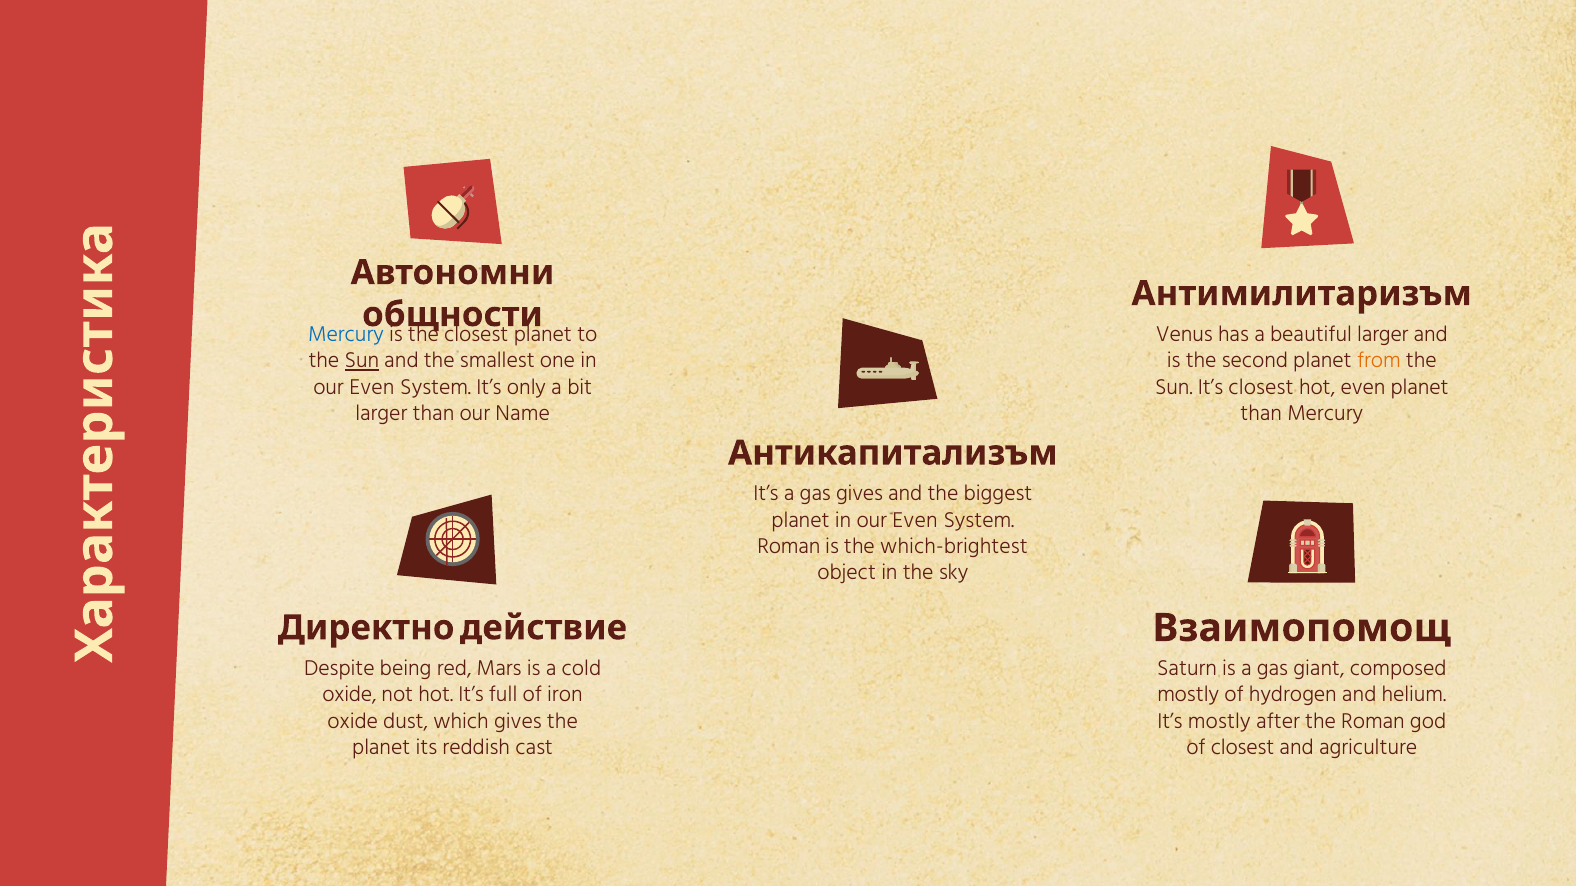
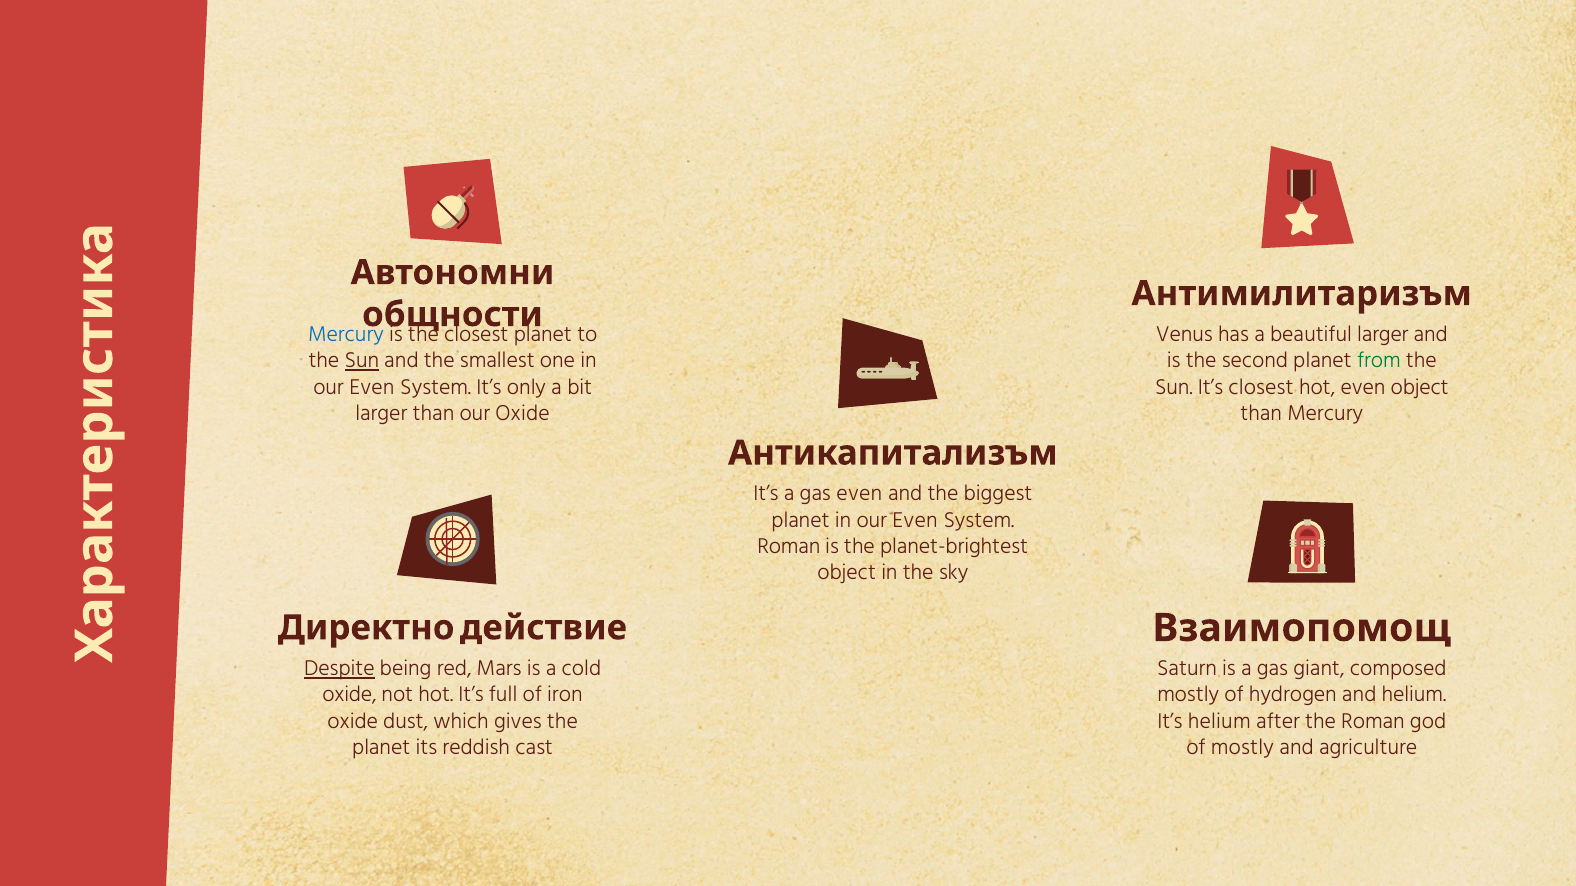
from colour: orange -> green (1379, 361)
even planet: planet -> object (1420, 387)
our Name: Name -> Oxide (523, 413)
gas gives: gives -> even (859, 494)
which-brightest: which-brightest -> planet-brightest (954, 547)
Despite underline: none -> present (339, 669)
It’s mostly: mostly -> helium (1219, 721)
of closest: closest -> mostly (1242, 748)
